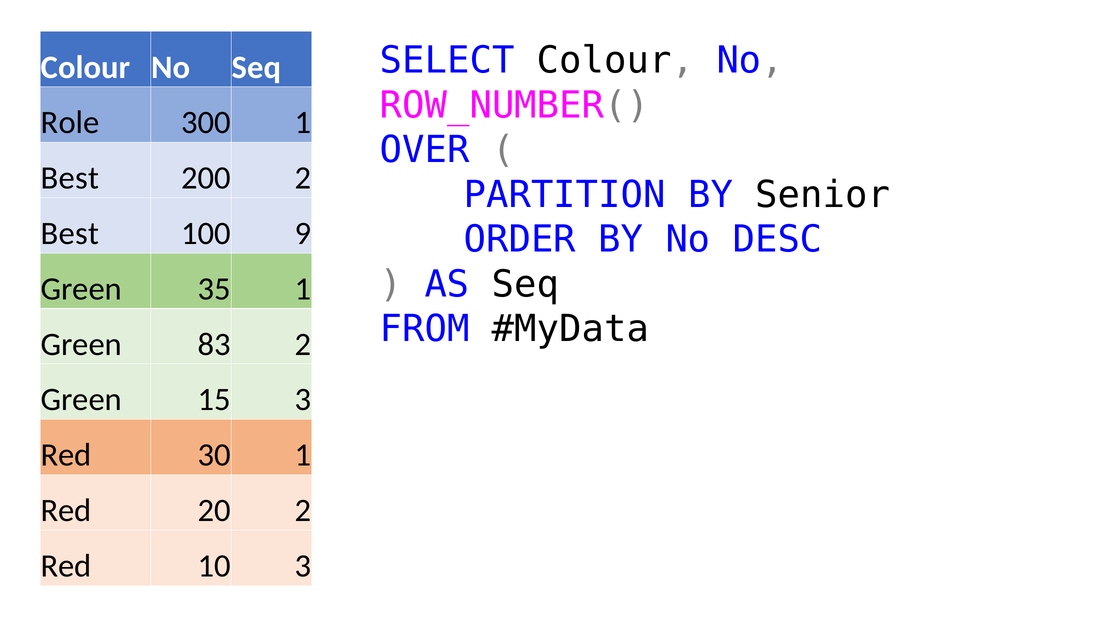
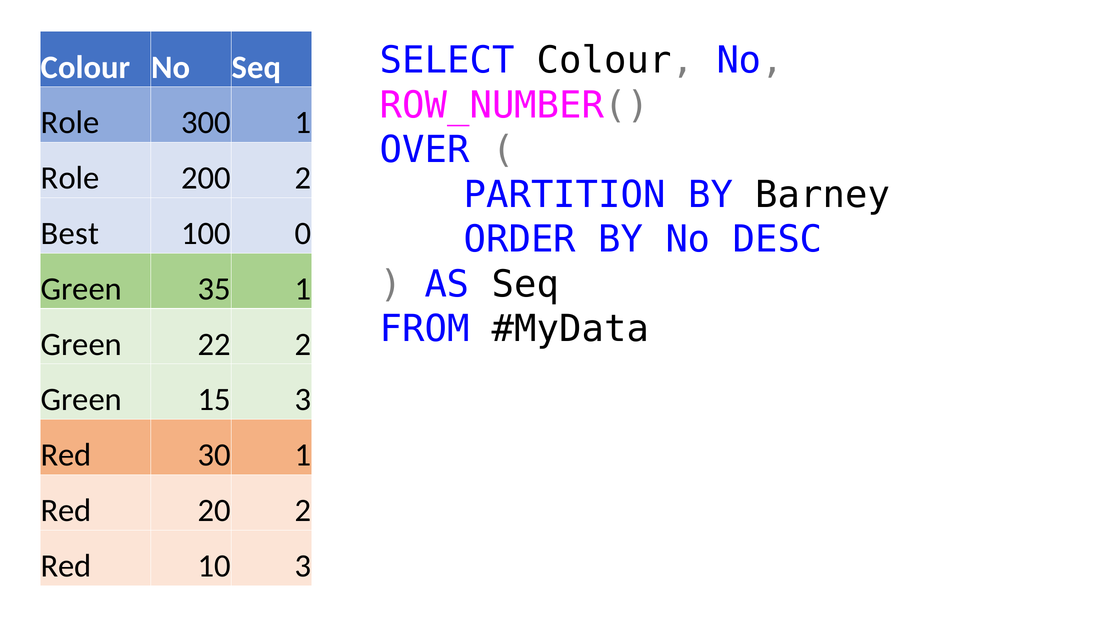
Best: Best -> Role (70, 178)
Senior: Senior -> Barney (823, 195)
9: 9 -> 0 (303, 233)
83: 83 -> 22 (214, 344)
